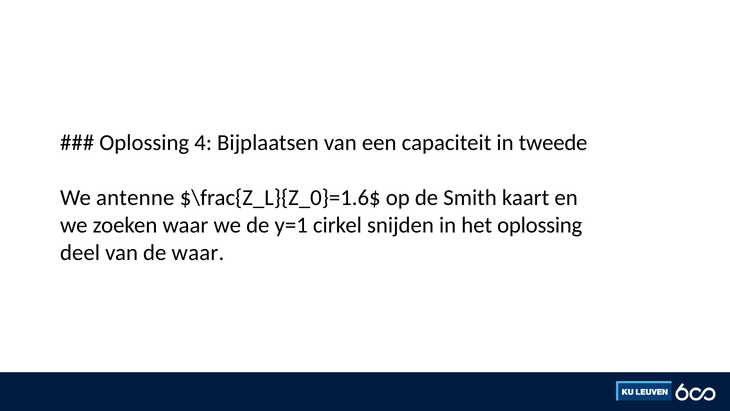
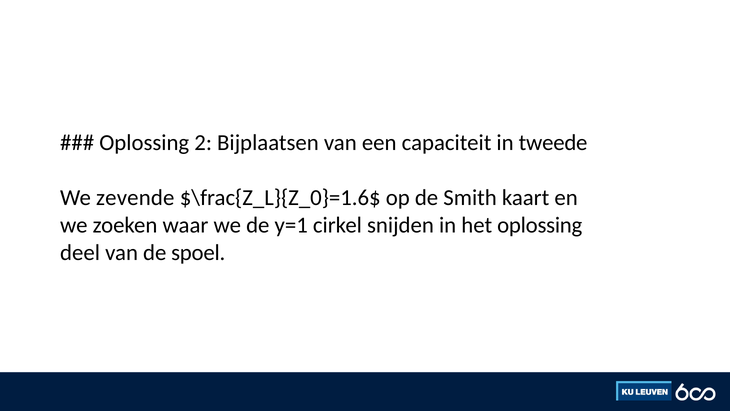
4: 4 -> 2 (203, 143)
antenne: antenne -> zevende (135, 198)
de waar: waar -> spoel (198, 252)
